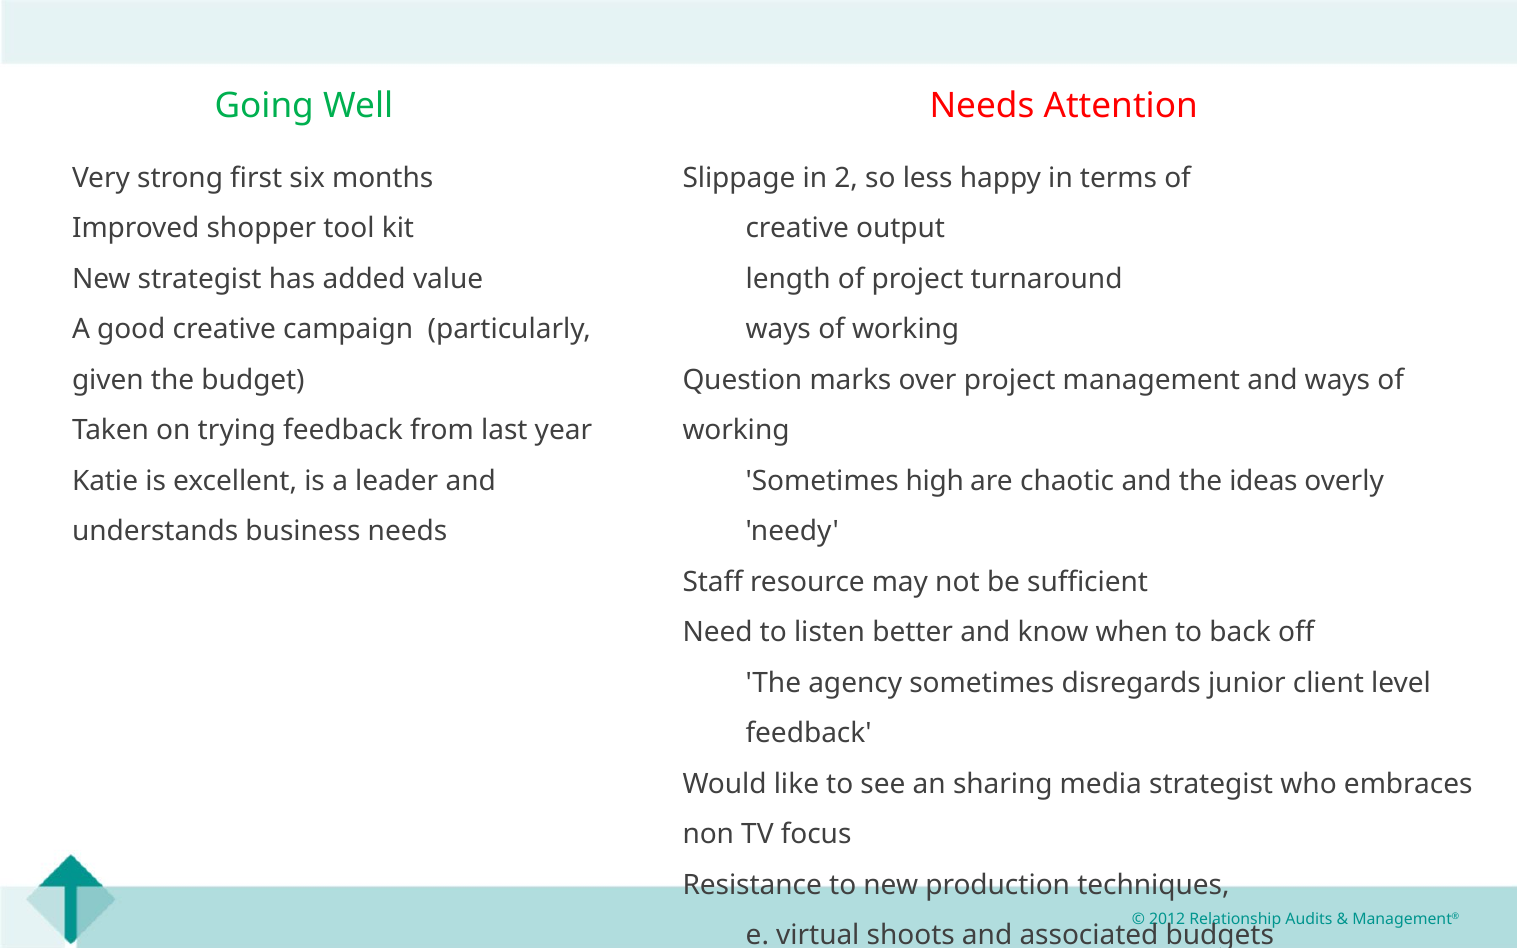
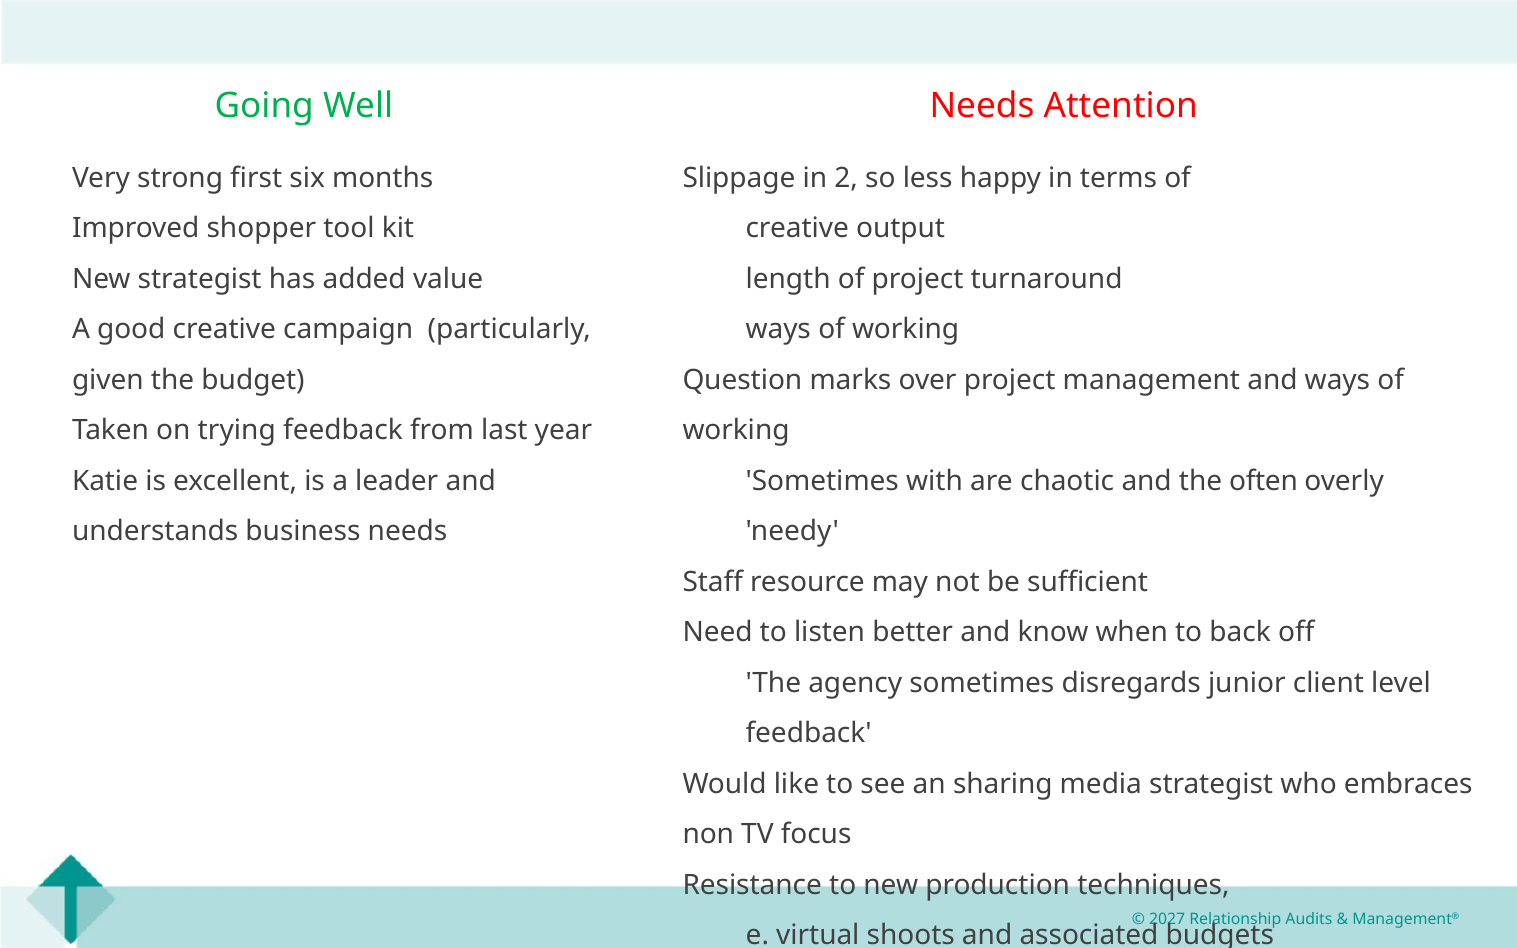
high: high -> with (935, 481)
ideas: ideas -> often (1263, 481)
2012: 2012 -> 2027 (1167, 919)
